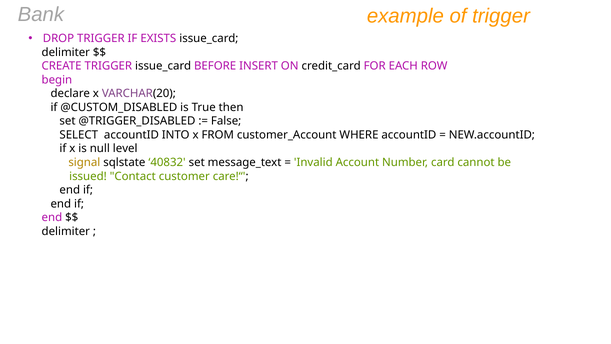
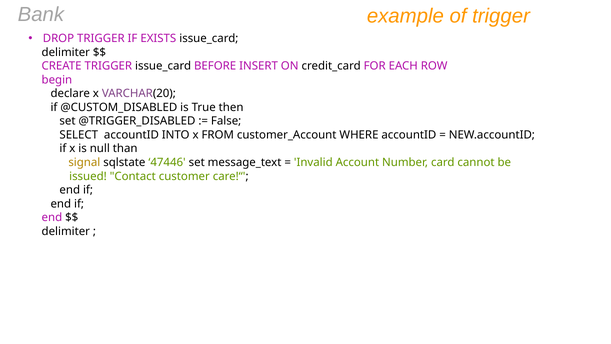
level: level -> than (125, 149)
40832: 40832 -> 47446 (167, 162)
